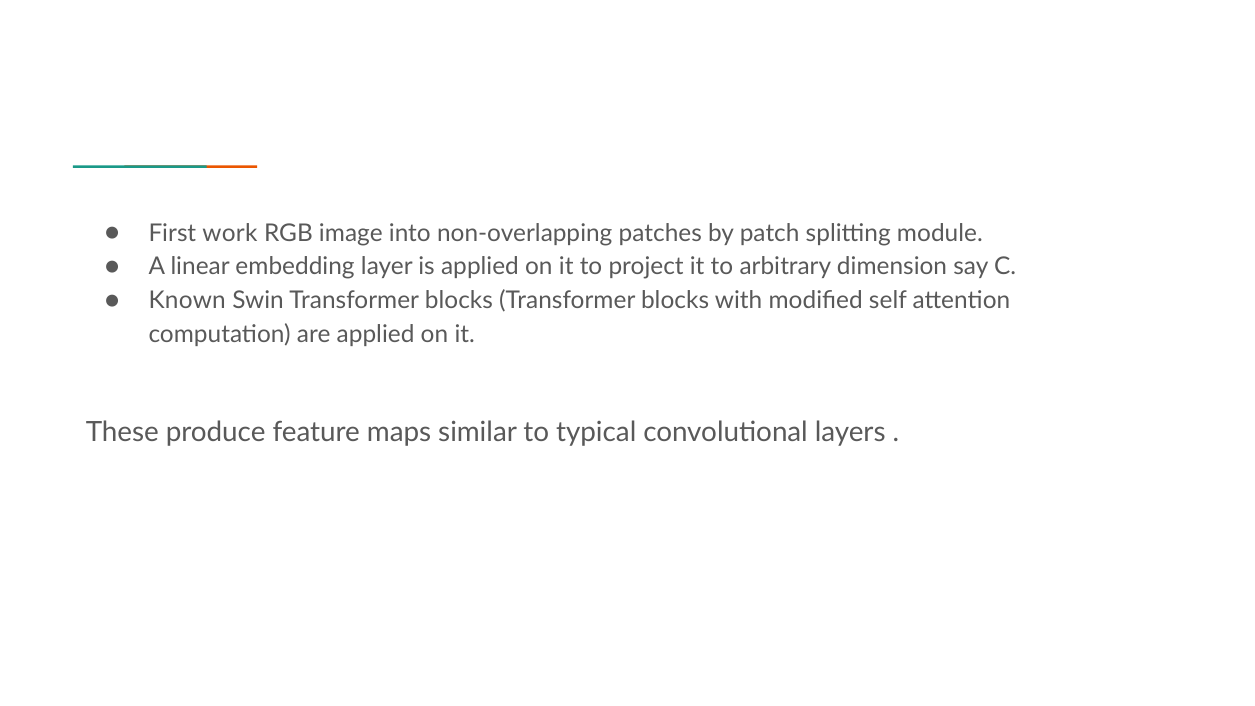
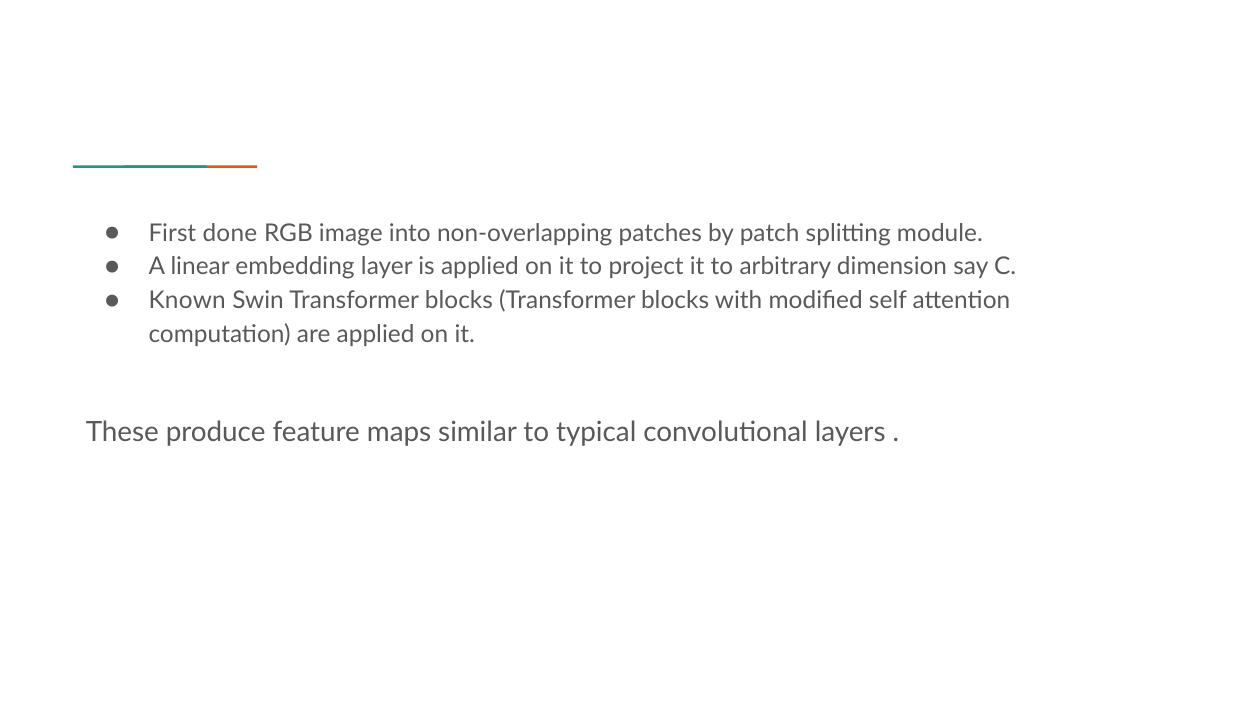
work: work -> done (230, 233)
